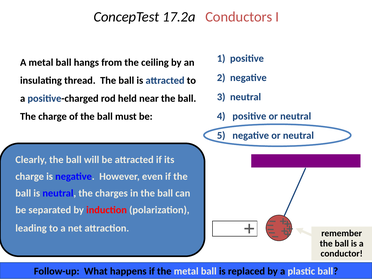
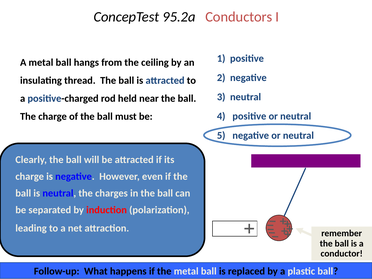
17.2a: 17.2a -> 95.2a (179, 17)
